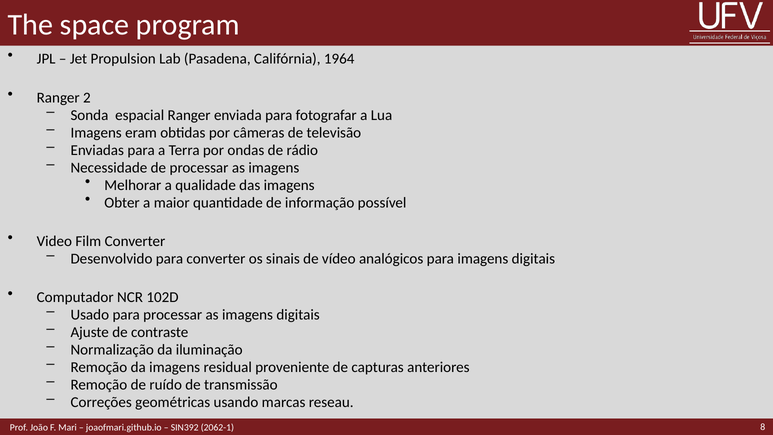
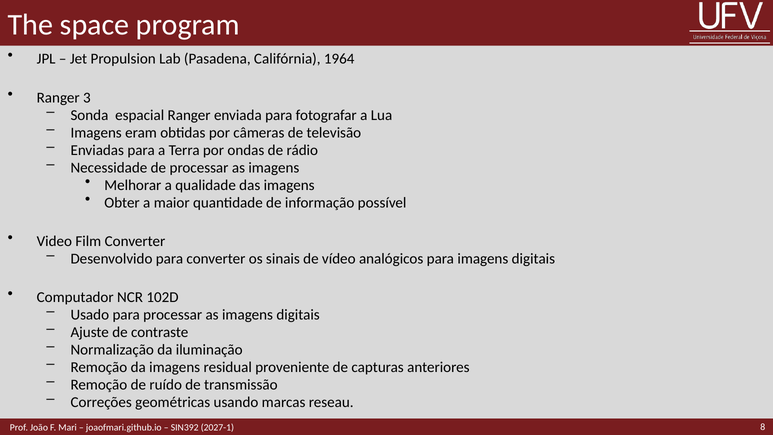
2: 2 -> 3 (87, 98)
2062-1: 2062-1 -> 2027-1 (217, 427)
